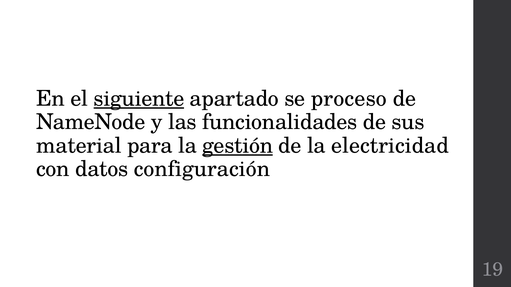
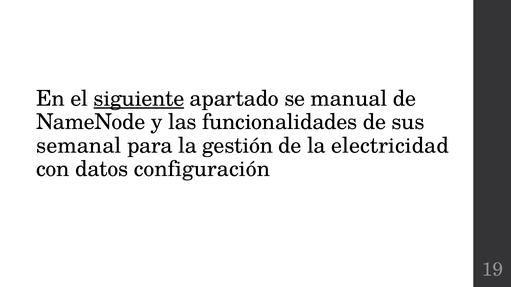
proceso: proceso -> manual (349, 99)
material: material -> semanal (79, 146)
gestión underline: present -> none (238, 146)
